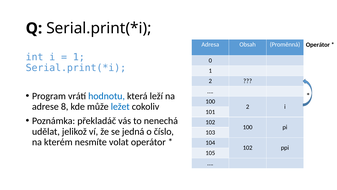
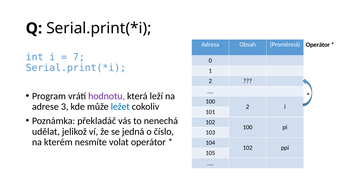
1: 1 -> 7 (79, 57)
hodnotu colour: blue -> purple (107, 96)
8: 8 -> 3 (65, 106)
